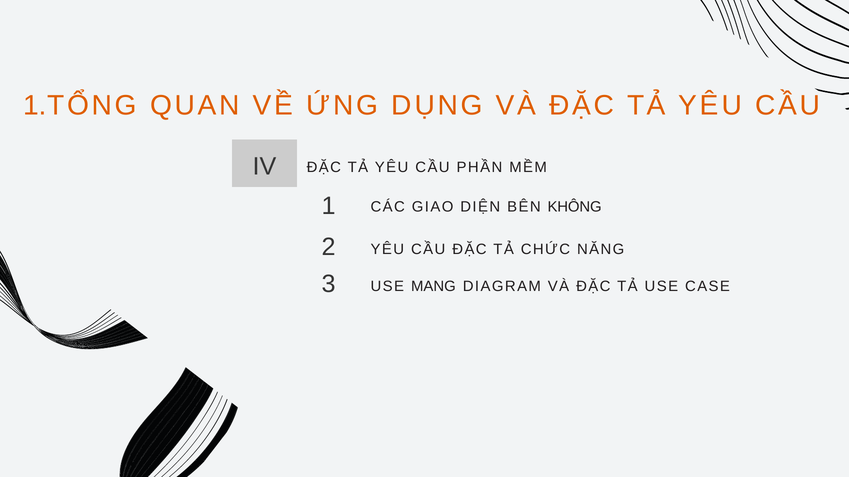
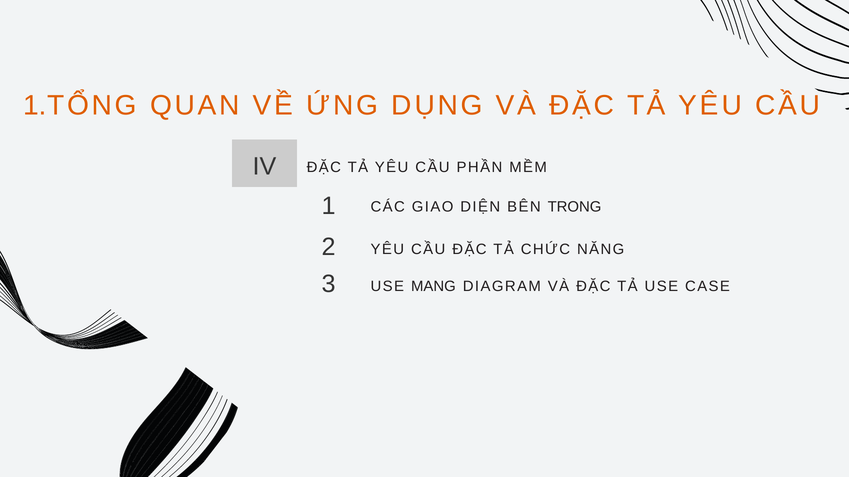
KHÔNG: KHÔNG -> TRONG (575, 207)
